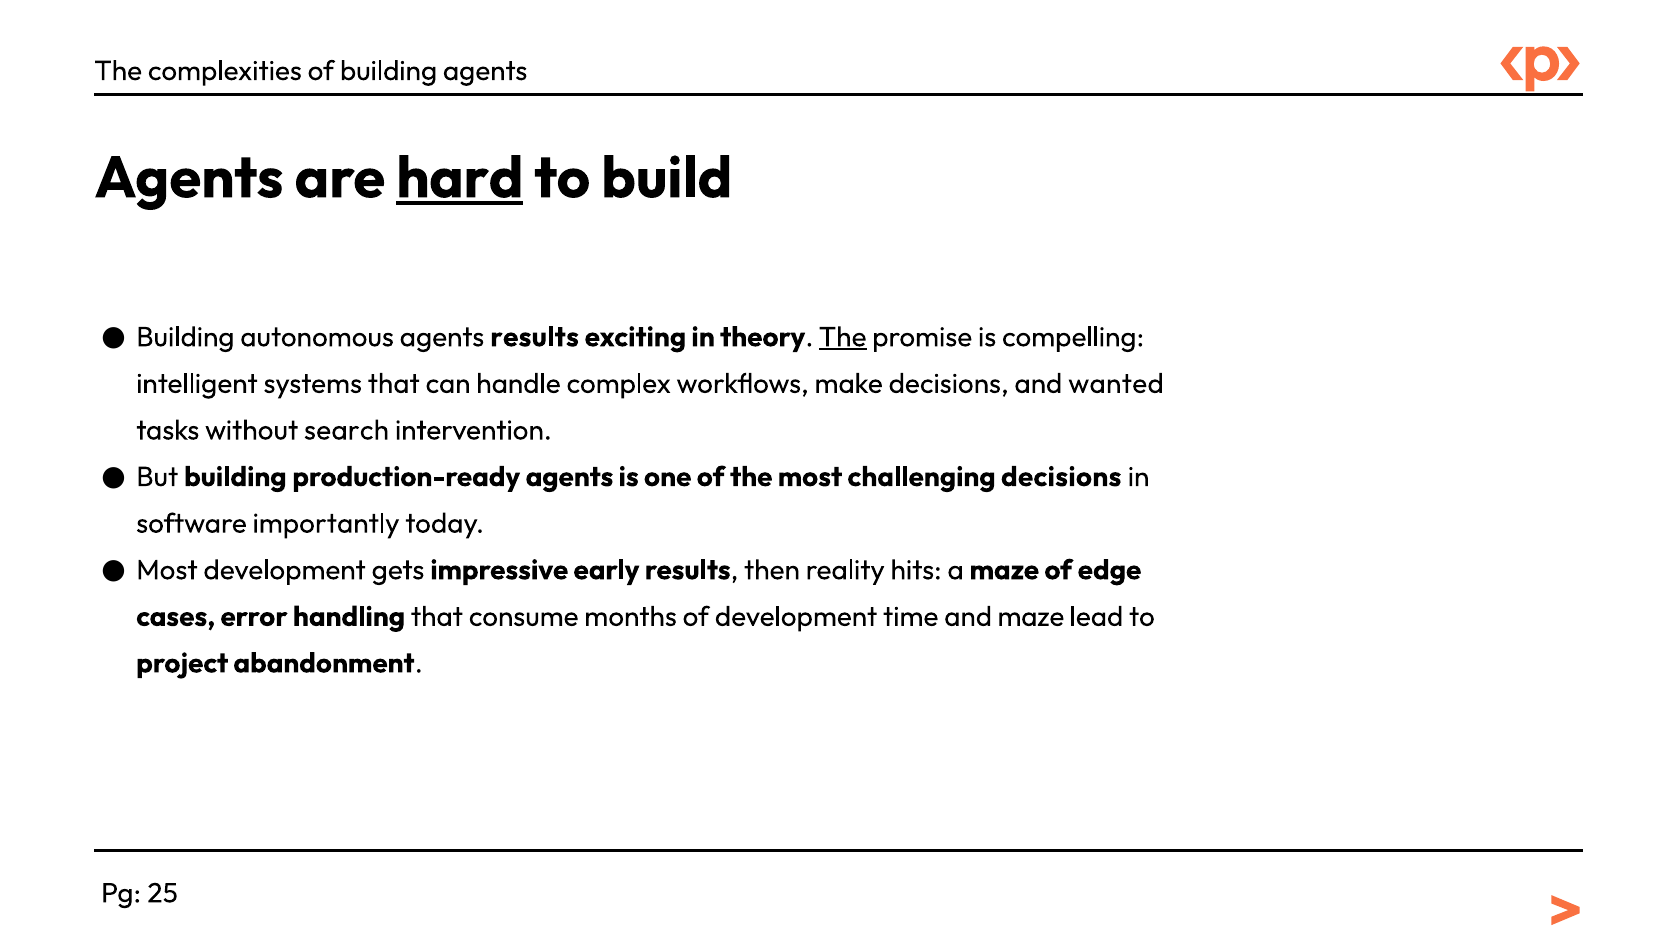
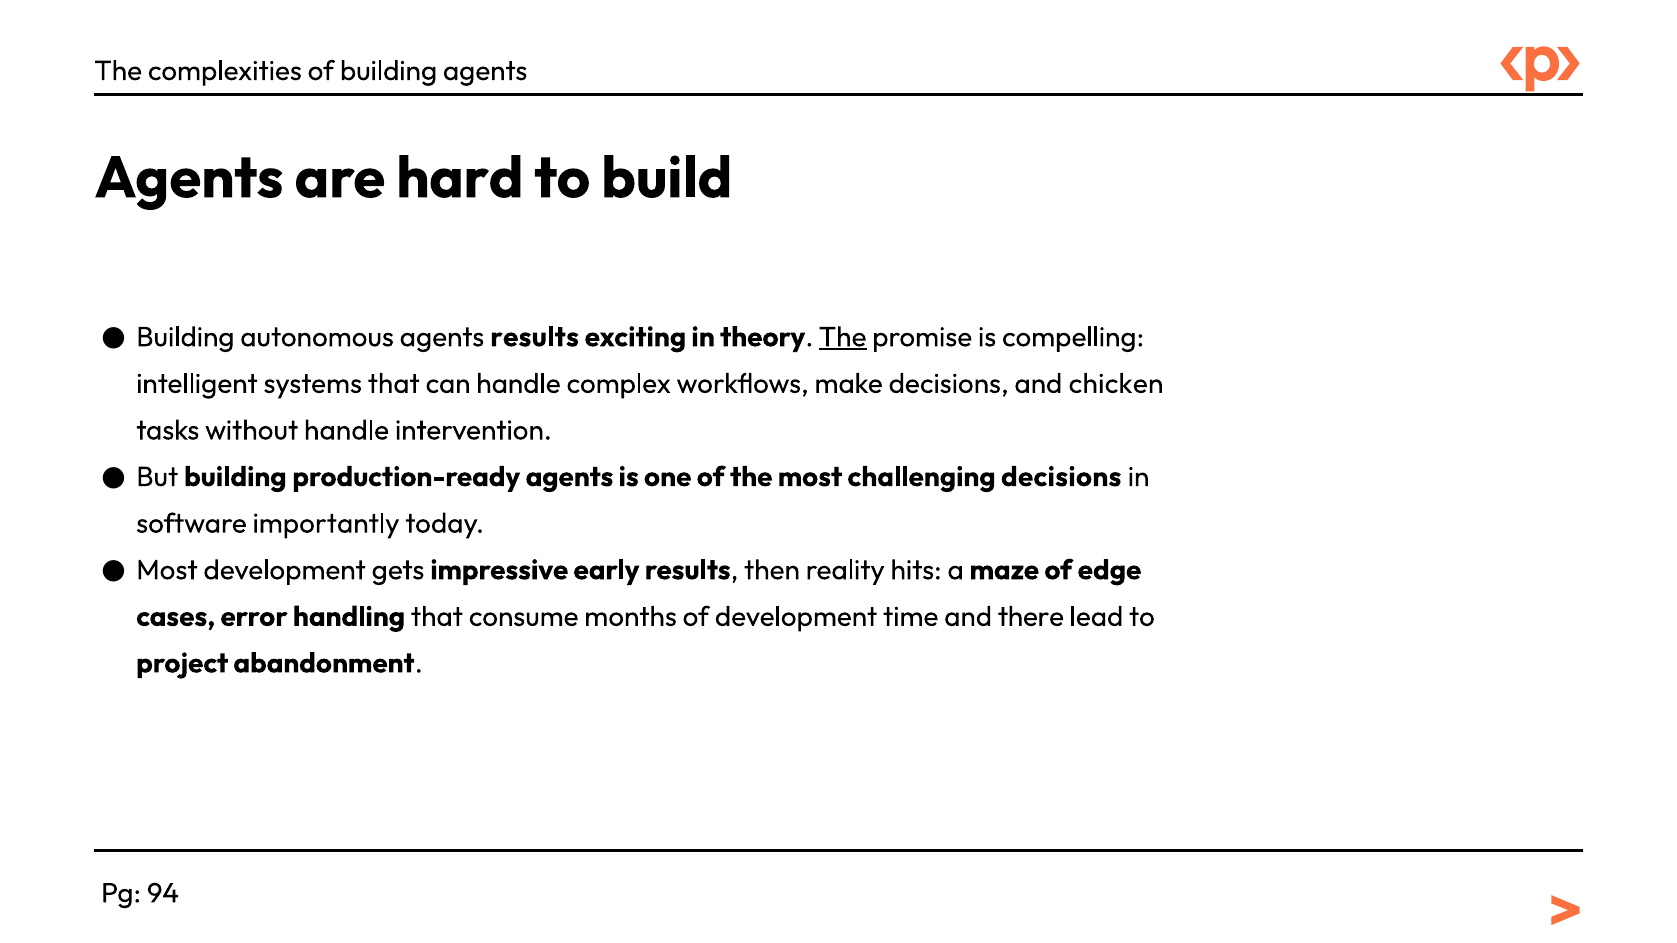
hard underline: present -> none (460, 178)
wanted: wanted -> chicken (1116, 384)
without search: search -> handle (347, 430)
and maze: maze -> there (1031, 617)
25: 25 -> 94 (163, 893)
